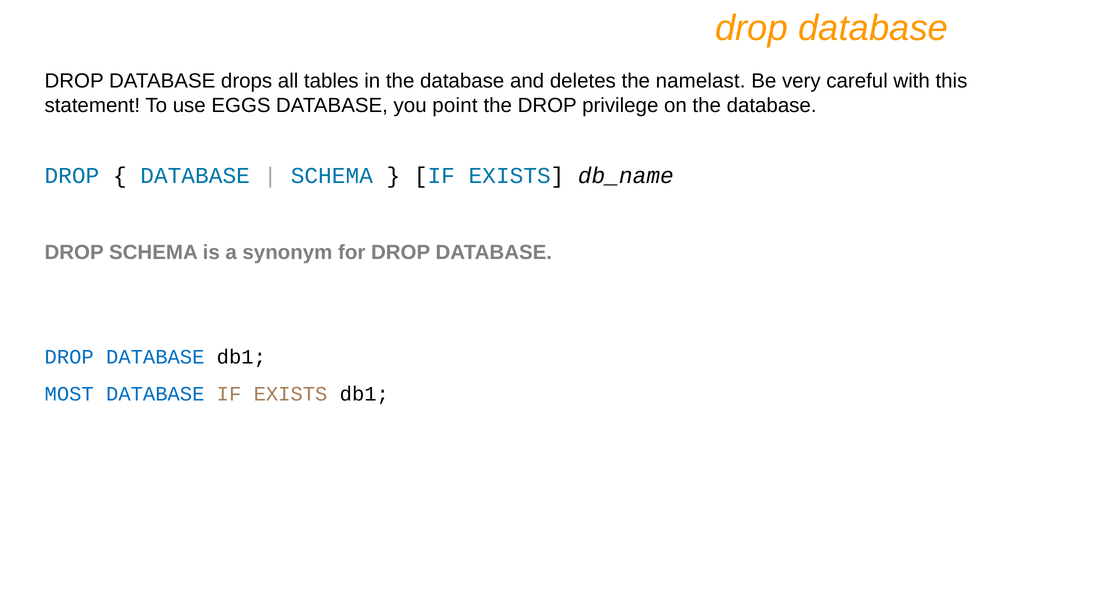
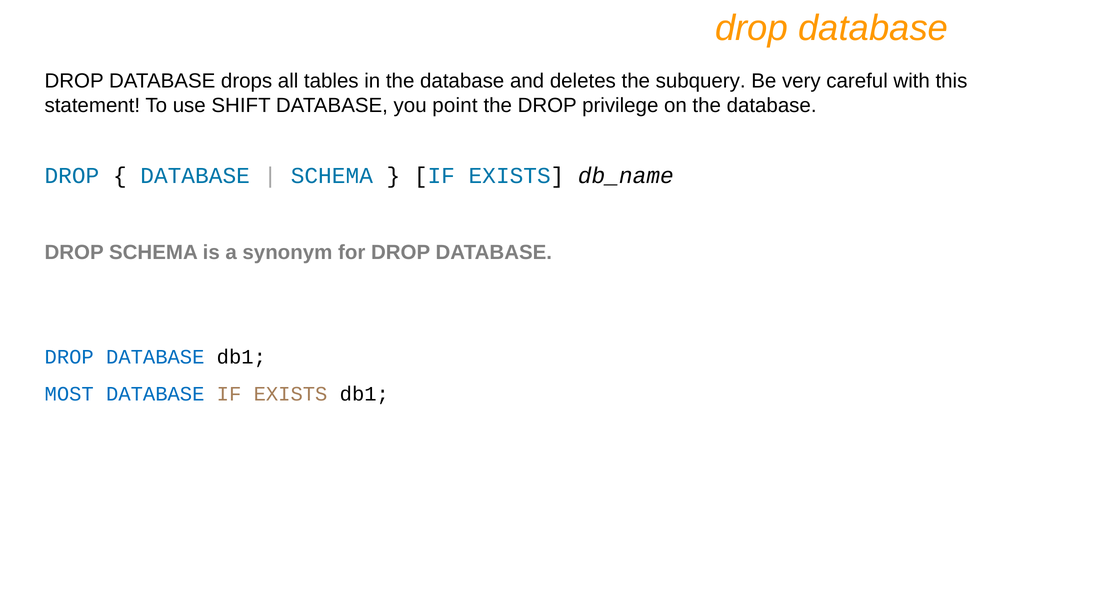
namelast: namelast -> subquery (701, 81)
EGGS: EGGS -> SHIFT (241, 105)
